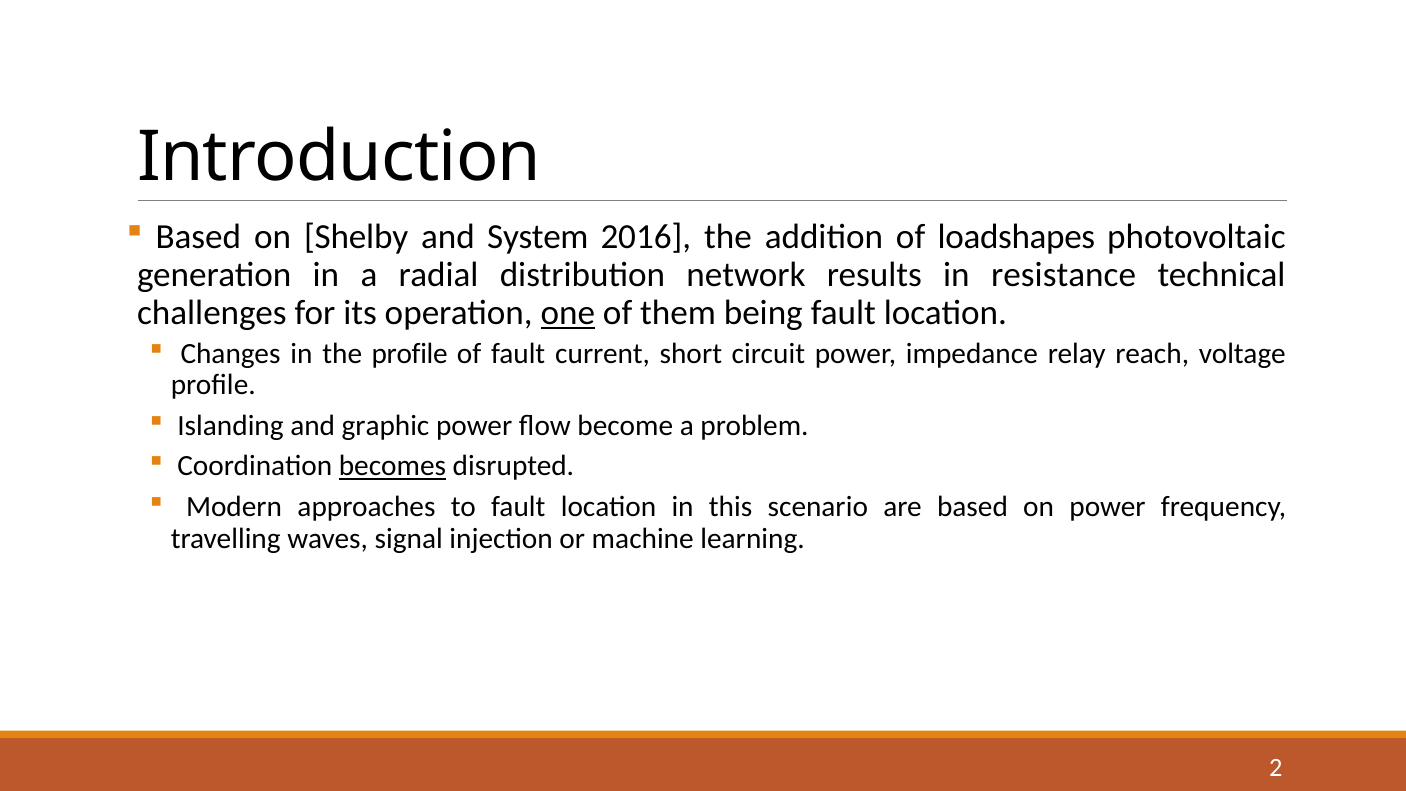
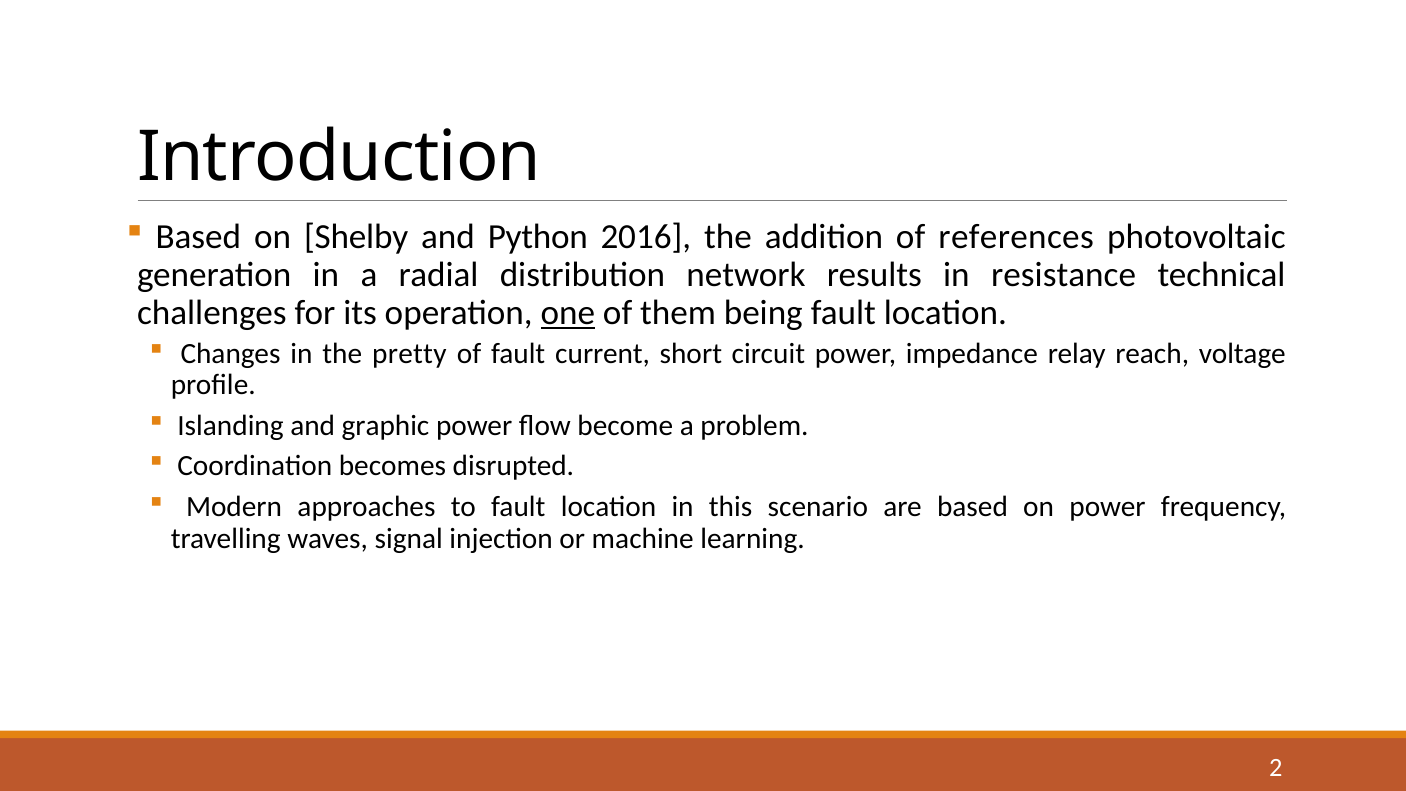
System: System -> Python (538, 237)
loadshapes: loadshapes -> references (1016, 237)
the profile: profile -> pretty (409, 354)
becomes underline: present -> none (392, 466)
